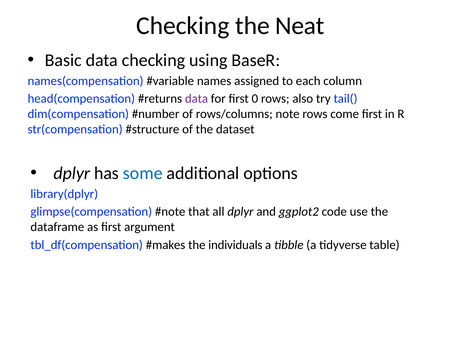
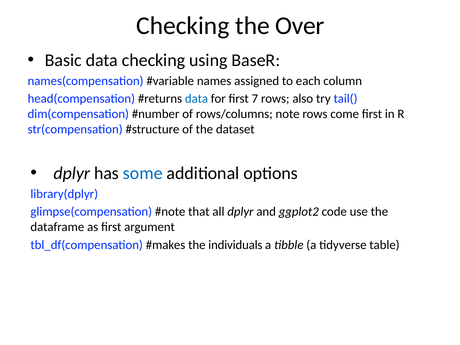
Neat: Neat -> Over (300, 26)
data colour: purple -> blue (196, 99)
0: 0 -> 7 (255, 99)
